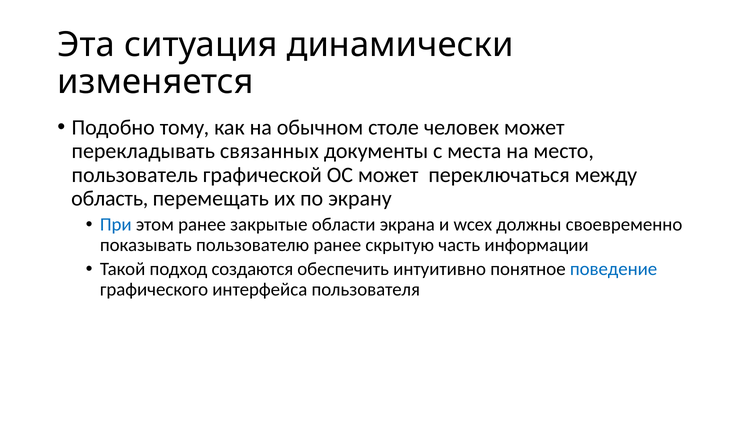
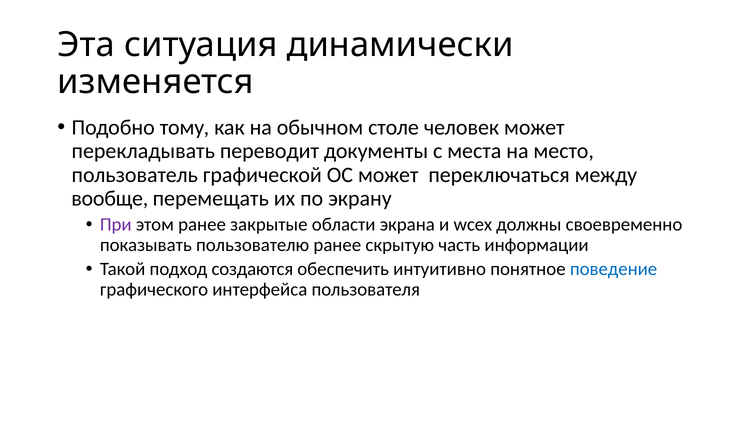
связанных: связанных -> переводит (269, 151)
область: область -> вообще (110, 199)
При colour: blue -> purple (116, 225)
